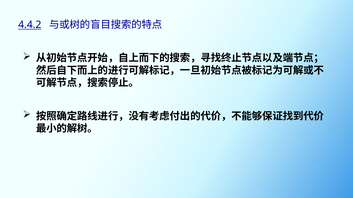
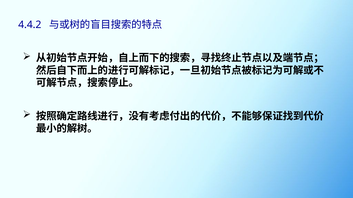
4.4.2 underline: present -> none (30, 25)
